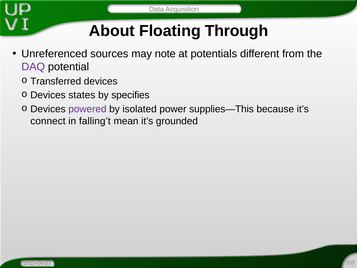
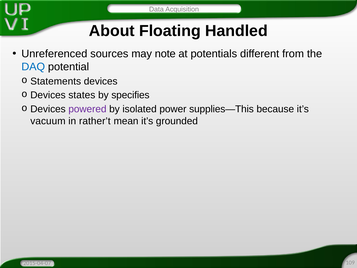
Through: Through -> Handled (236, 31)
DAQ colour: purple -> blue (33, 67)
Transferred: Transferred -> Statements (56, 81)
connect: connect -> vacuum (48, 121)
falling’t: falling’t -> rather’t (95, 121)
